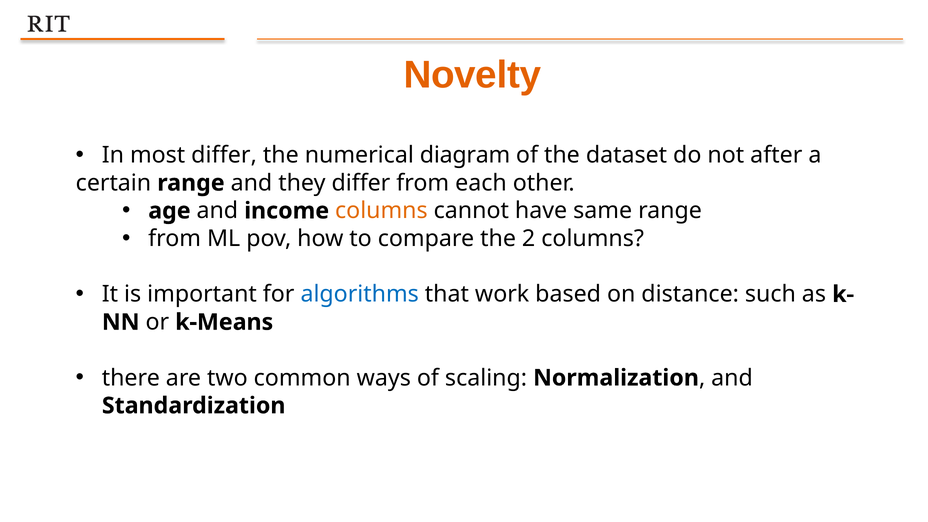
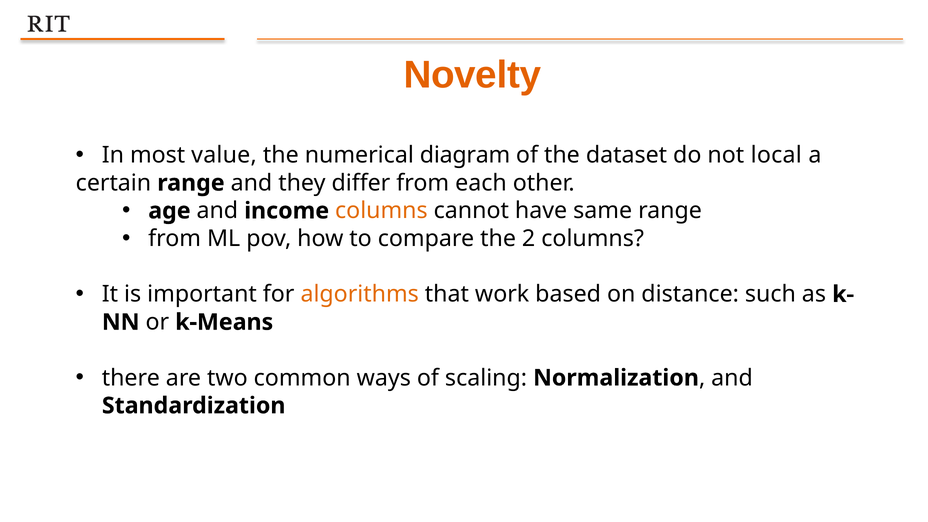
most differ: differ -> value (224, 155)
after: after -> local (776, 155)
algorithms colour: blue -> orange (360, 294)
